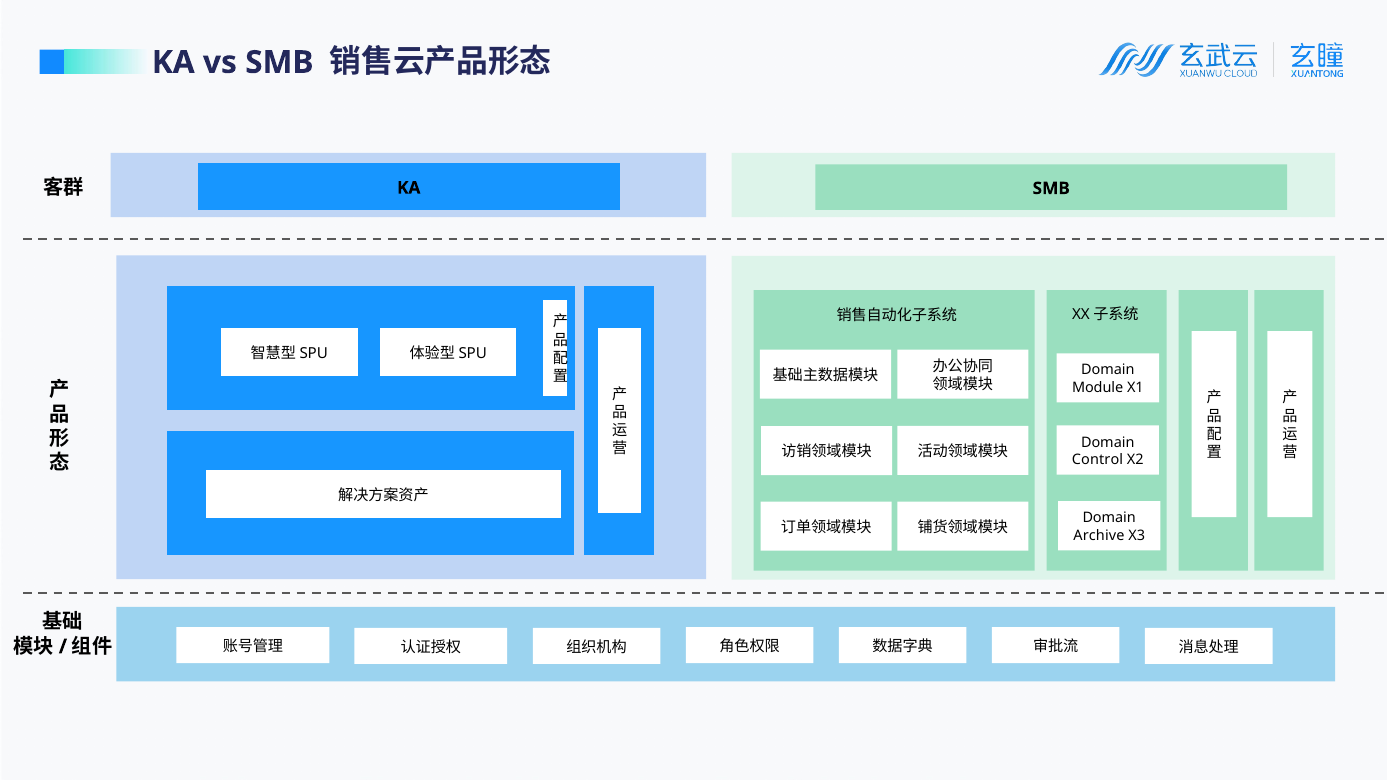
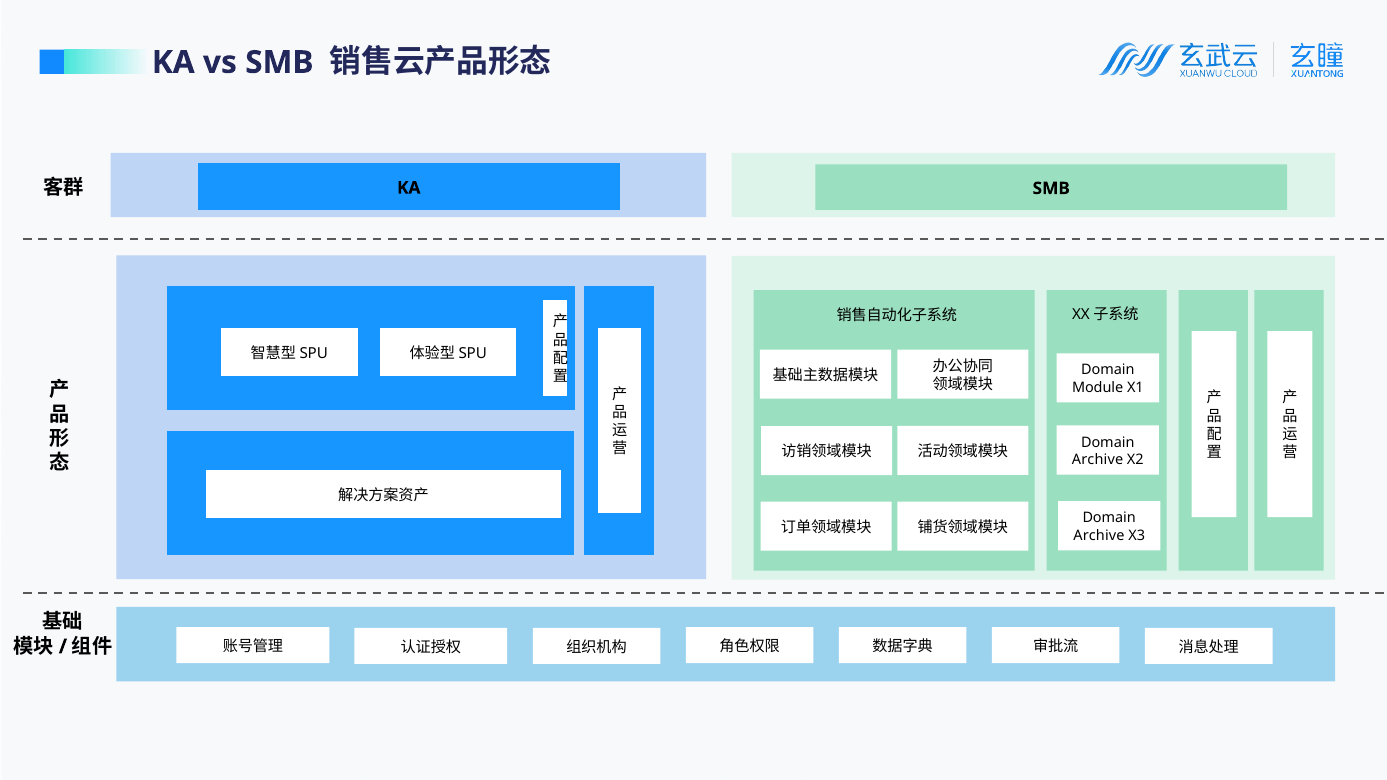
Control: Control -> Archive (1098, 460)
